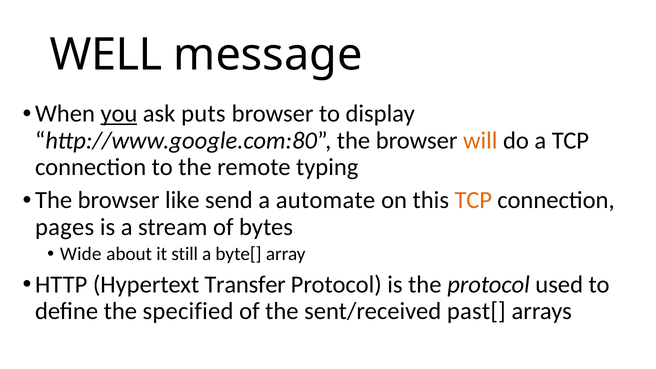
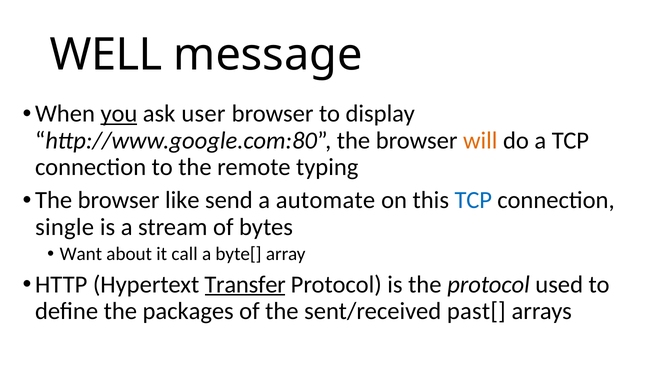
puts: puts -> user (203, 114)
TCP colour: orange -> blue (473, 200)
pages: pages -> single (65, 227)
Wide: Wide -> Want (81, 254)
still: still -> call (185, 254)
Transfer underline: none -> present (245, 284)
specified: specified -> packages (188, 311)
